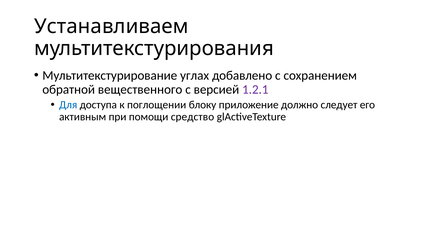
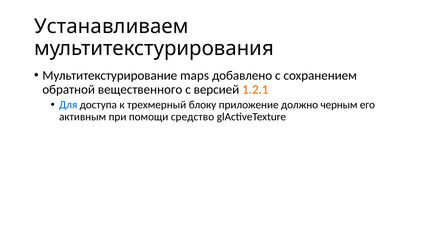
углах: углах -> maps (195, 75)
1.2.1 colour: purple -> orange (255, 89)
поглощении: поглощении -> трехмерный (157, 105)
следует: следует -> черным (339, 105)
